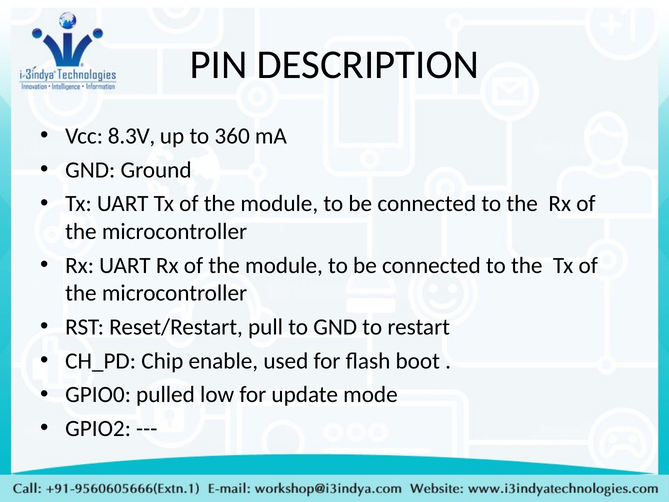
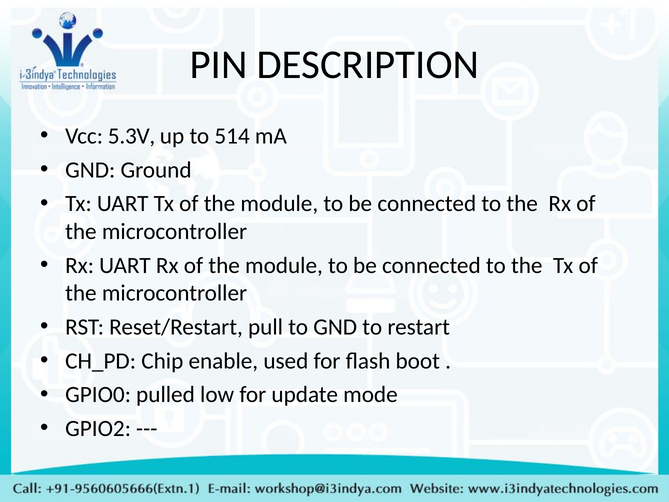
8.3V: 8.3V -> 5.3V (132, 136)
360: 360 -> 514 (232, 136)
